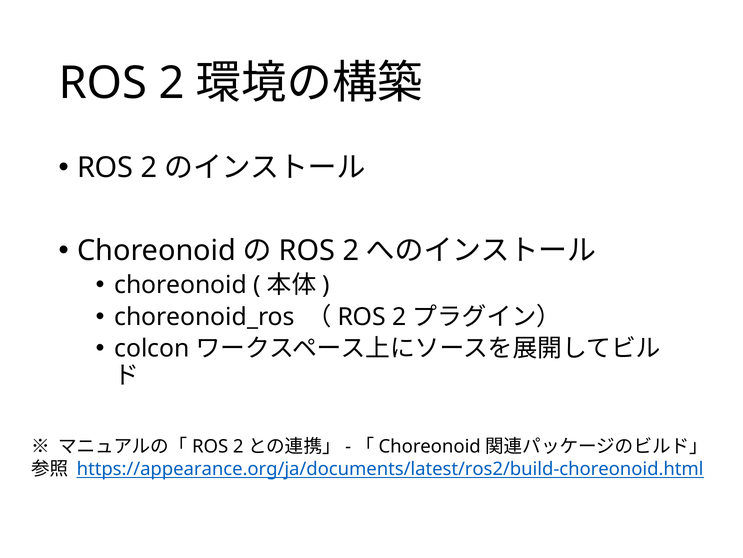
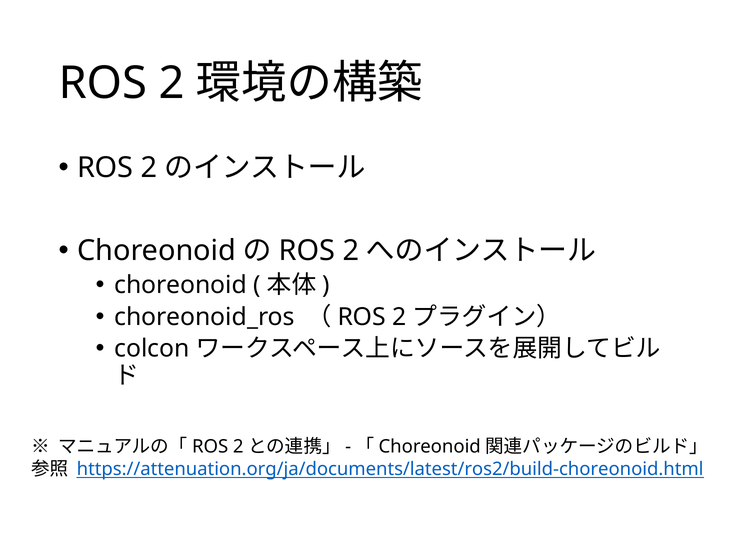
https://appearance.org/ja/documents/latest/ros2/build-choreonoid.html: https://appearance.org/ja/documents/latest/ros2/build-choreonoid.html -> https://attenuation.org/ja/documents/latest/ros2/build-choreonoid.html (390, 468)
